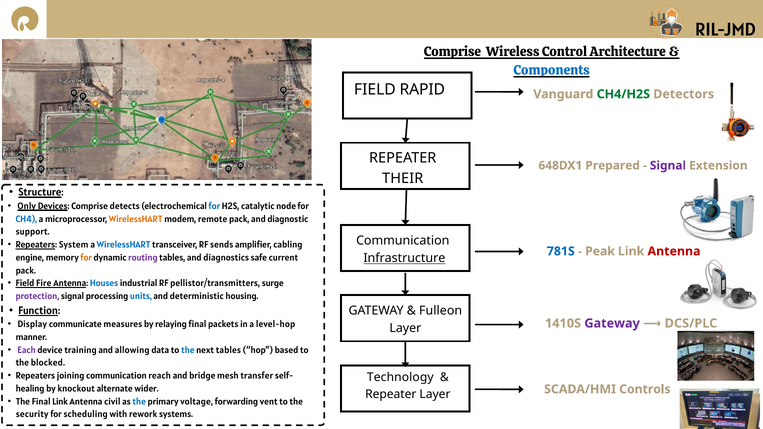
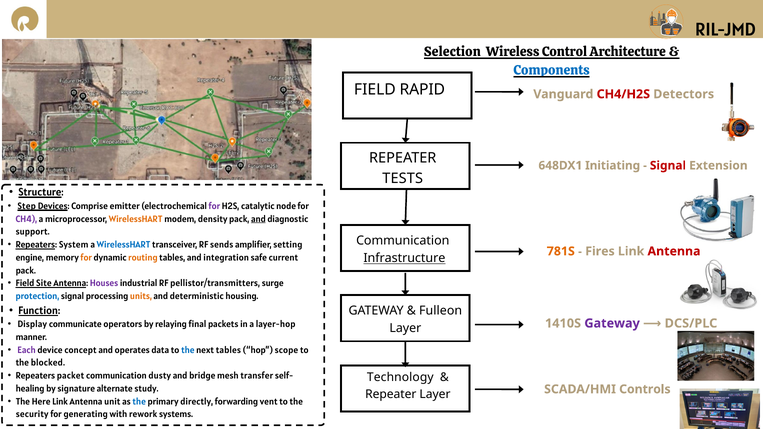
Comprise: Comprise -> Selection (452, 52)
CH4/H2S colour: green -> red (623, 94)
Prepared: Prepared -> Initiating (613, 166)
Signal colour: purple -> red (668, 166)
THEIR: THEIR -> TESTS (403, 178)
Only: Only -> Step (27, 206)
detects: detects -> emitter (125, 206)
for colour: blue -> purple (214, 206)
CH4 colour: blue -> purple (26, 219)
remote: remote -> density (213, 219)
and underline: none -> present (258, 219)
cabling: cabling -> setting (288, 245)
781S colour: blue -> orange (561, 251)
Peak: Peak -> Fires (600, 251)
routing colour: purple -> orange (143, 258)
diagnostics: diagnostics -> integration (226, 258)
Fire: Fire -> Site (44, 284)
Houses colour: blue -> purple (104, 284)
protection colour: purple -> blue (37, 296)
units colour: blue -> orange (141, 296)
measures: measures -> operators (123, 324)
level-hop: level-hop -> layer-hop (276, 324)
training: training -> concept (80, 350)
allowing: allowing -> operates (132, 350)
based: based -> scope (286, 350)
joining: joining -> packet (71, 376)
reach: reach -> dusty (160, 376)
knockout: knockout -> signature (76, 389)
wider: wider -> study (146, 389)
The Final: Final -> Here (41, 402)
civil: civil -> unit (112, 402)
voltage: voltage -> directly (197, 402)
scheduling: scheduling -> generating (86, 415)
